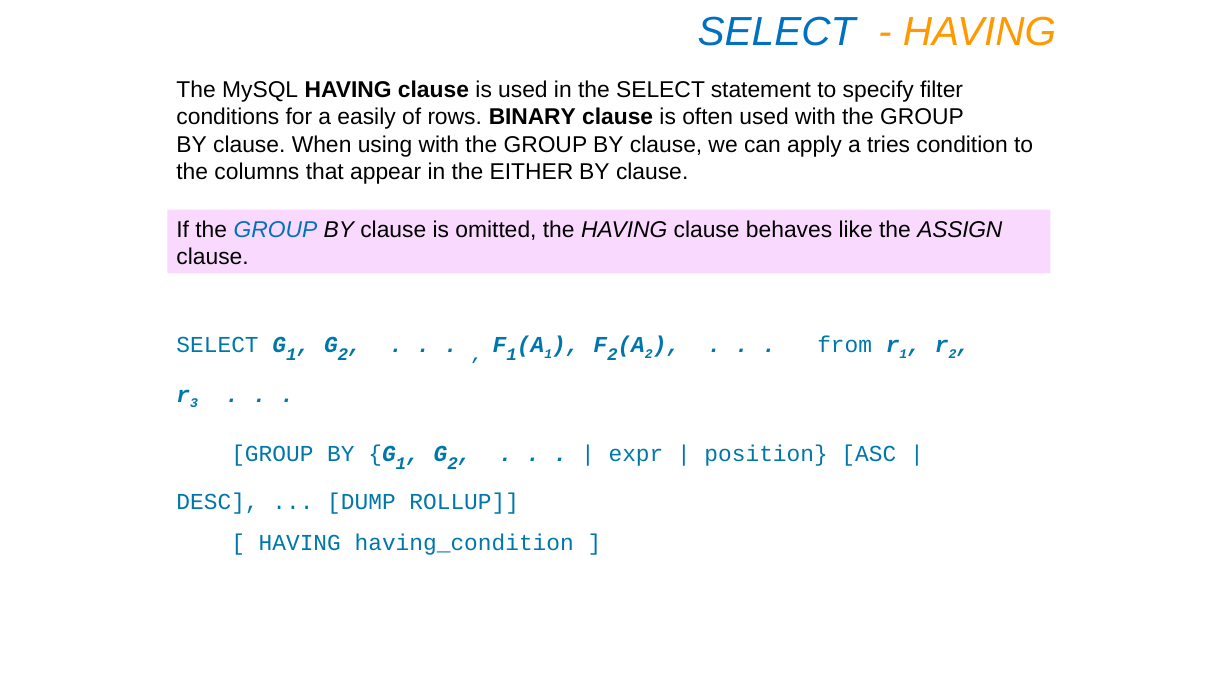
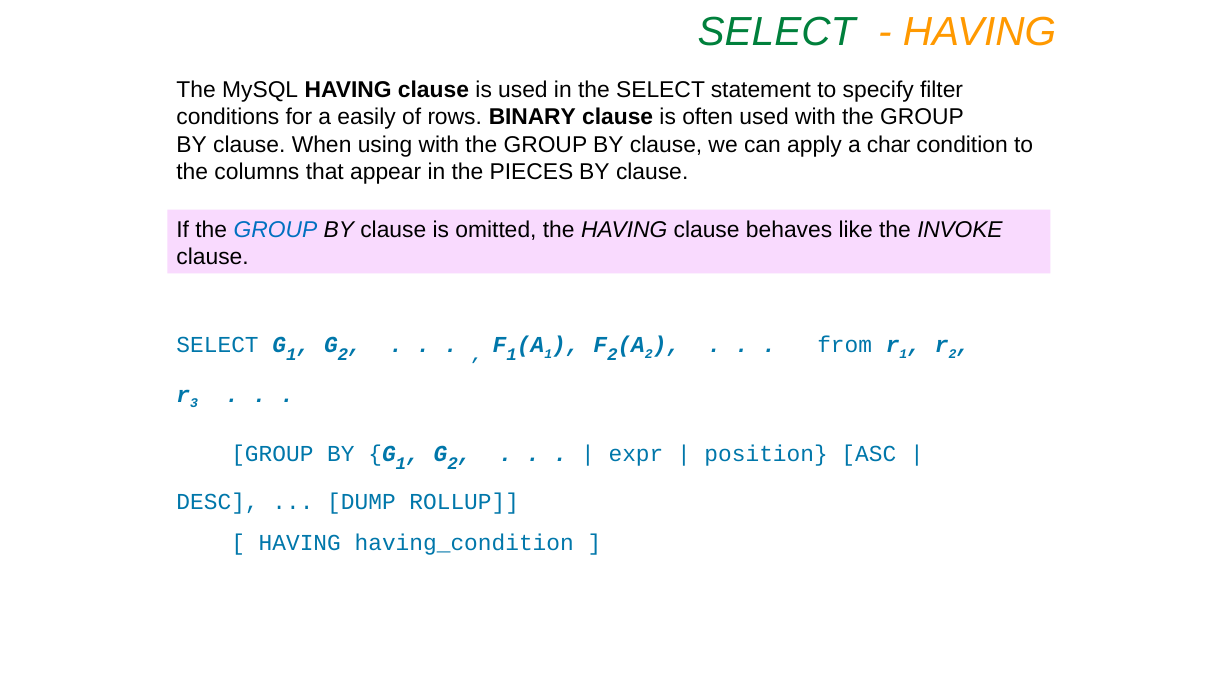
SELECT colour: blue -> green (777, 32)
tries: tries -> char (889, 145)
EITHER: EITHER -> PIECES (531, 172)
ASSIGN: ASSIGN -> INVOKE (960, 230)
